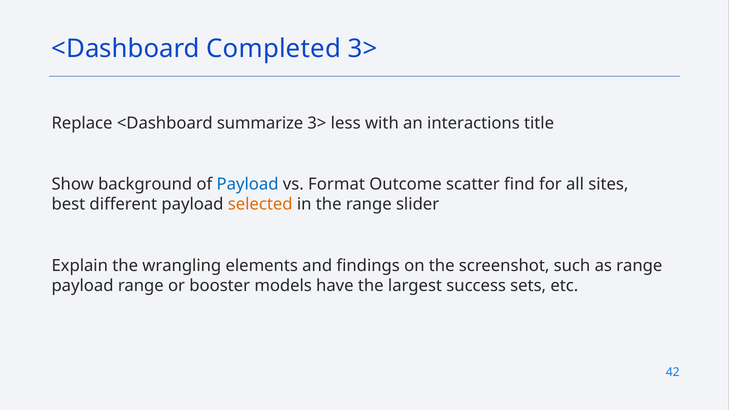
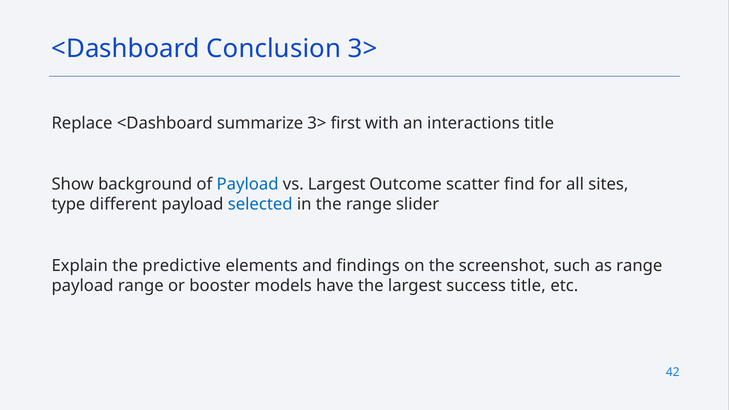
Completed: Completed -> Conclusion (274, 49)
less: less -> first (346, 123)
vs Format: Format -> Largest (337, 184)
best: best -> type (68, 204)
selected colour: orange -> blue (260, 204)
wrangling: wrangling -> predictive (182, 266)
success sets: sets -> title (528, 286)
